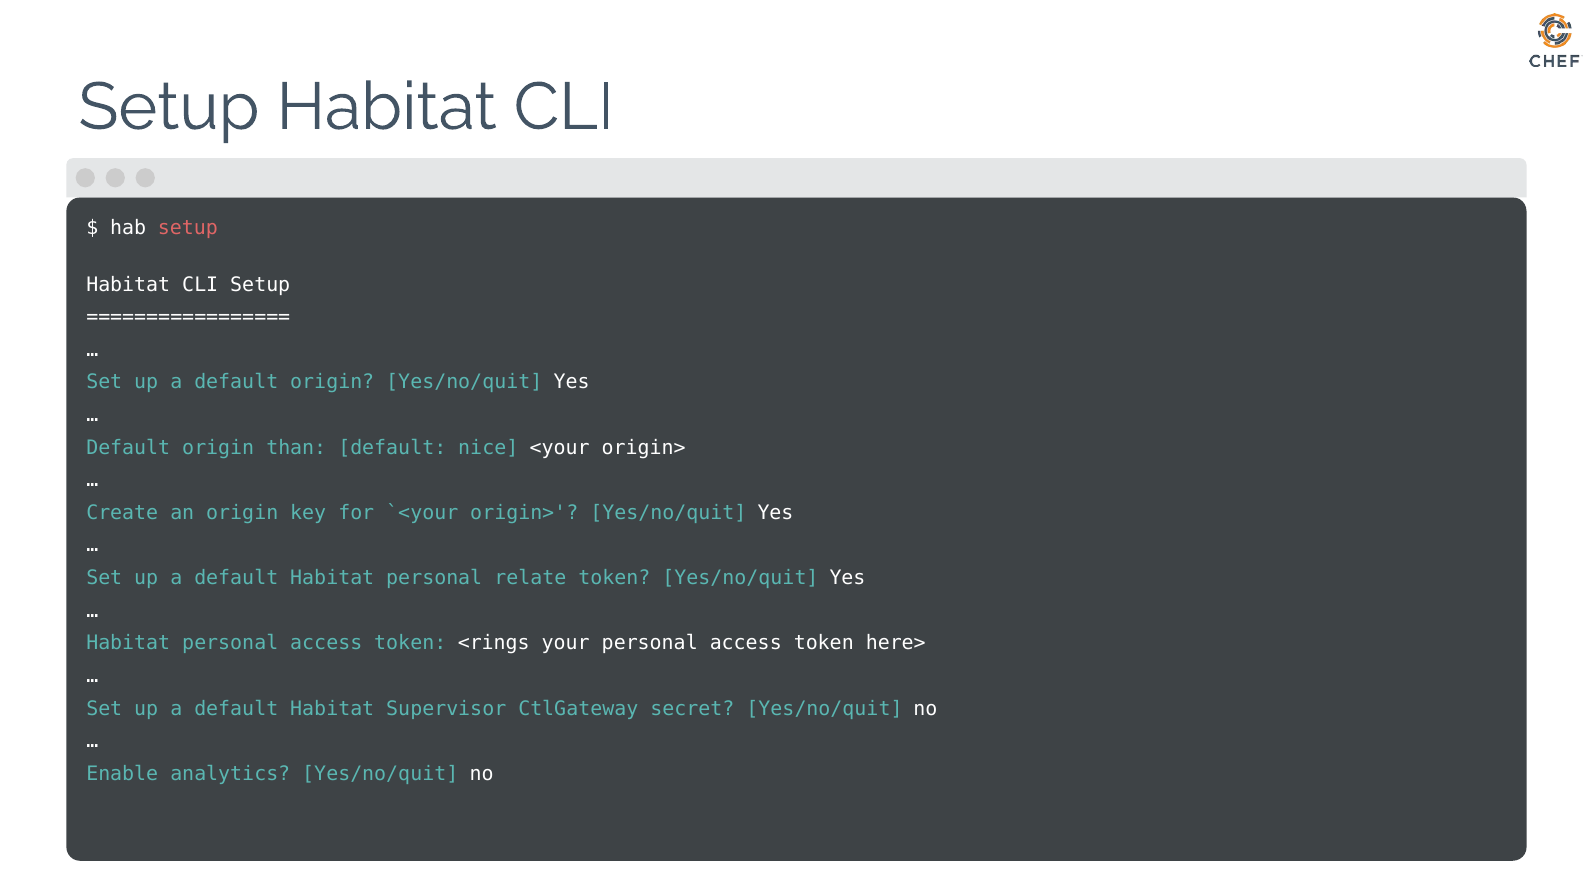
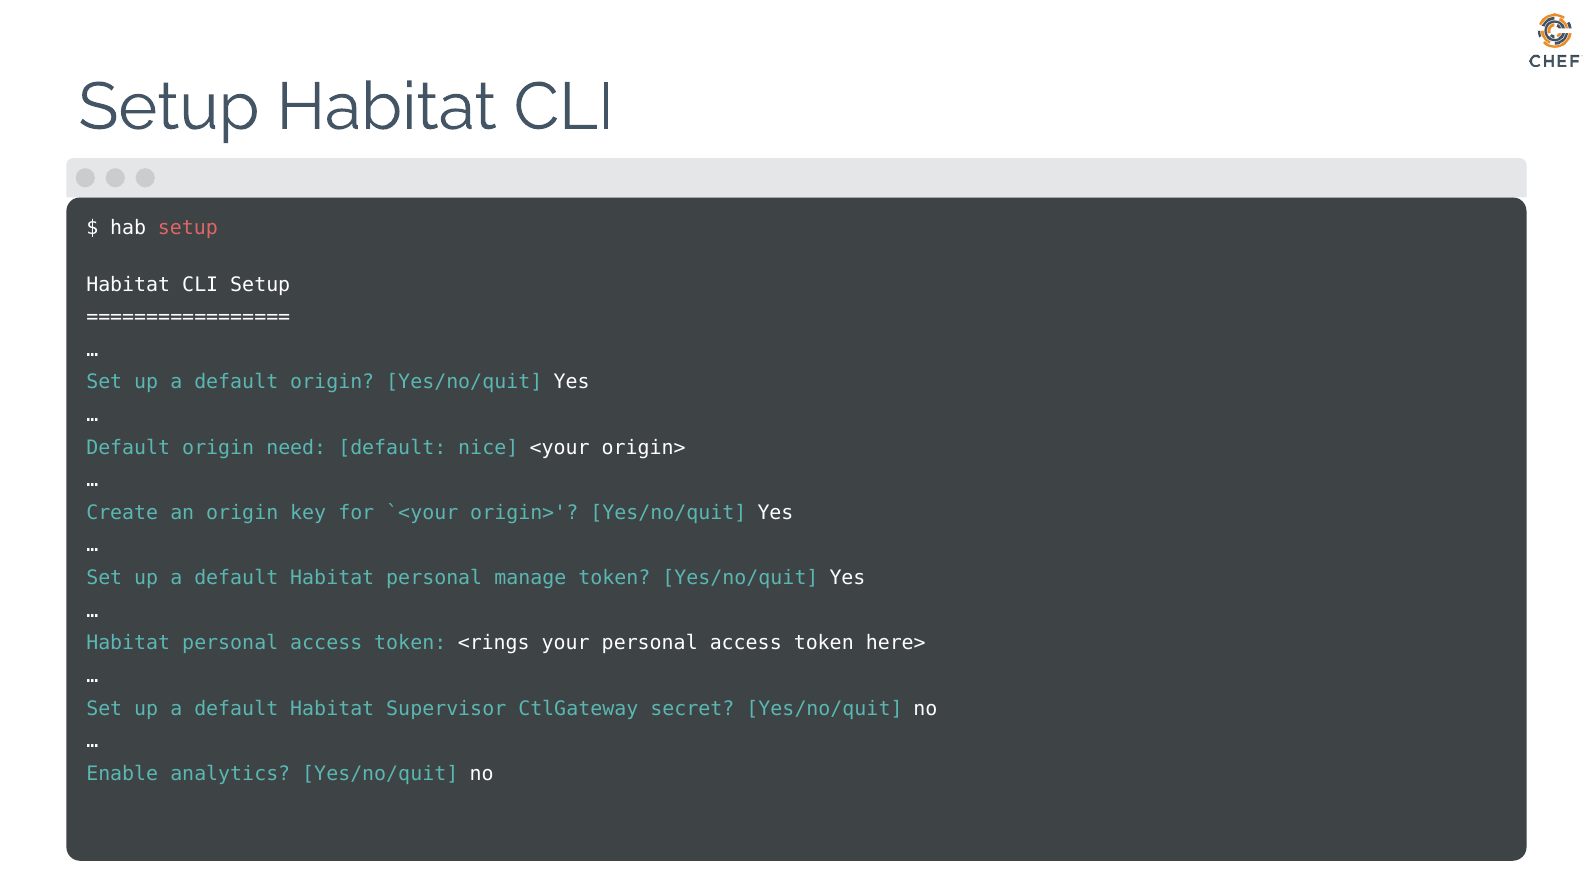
than: than -> need (296, 448)
relate: relate -> manage (530, 578)
